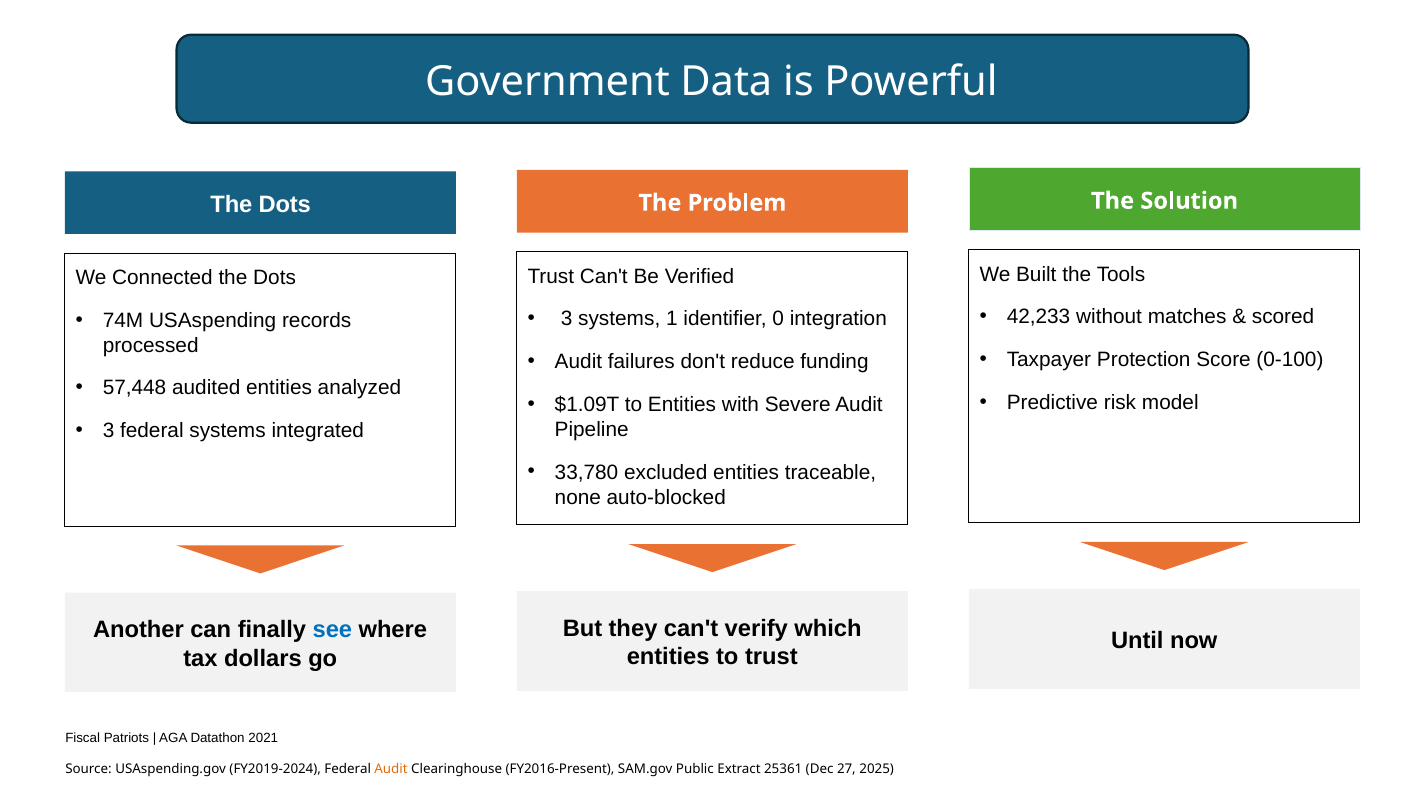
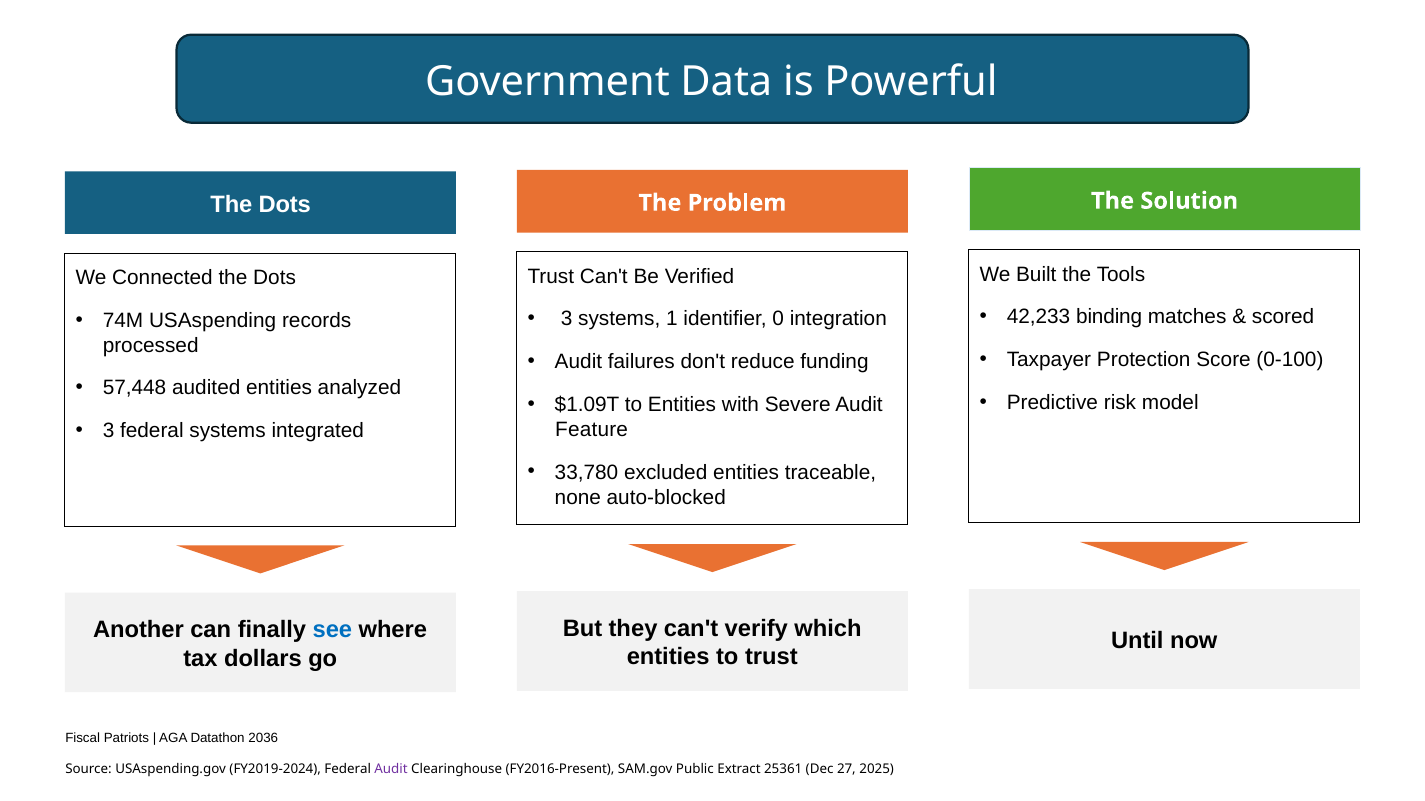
without: without -> binding (1109, 317)
Pipeline: Pipeline -> Feature (592, 430)
2021: 2021 -> 2036 (263, 738)
Audit colour: orange -> purple (391, 769)
